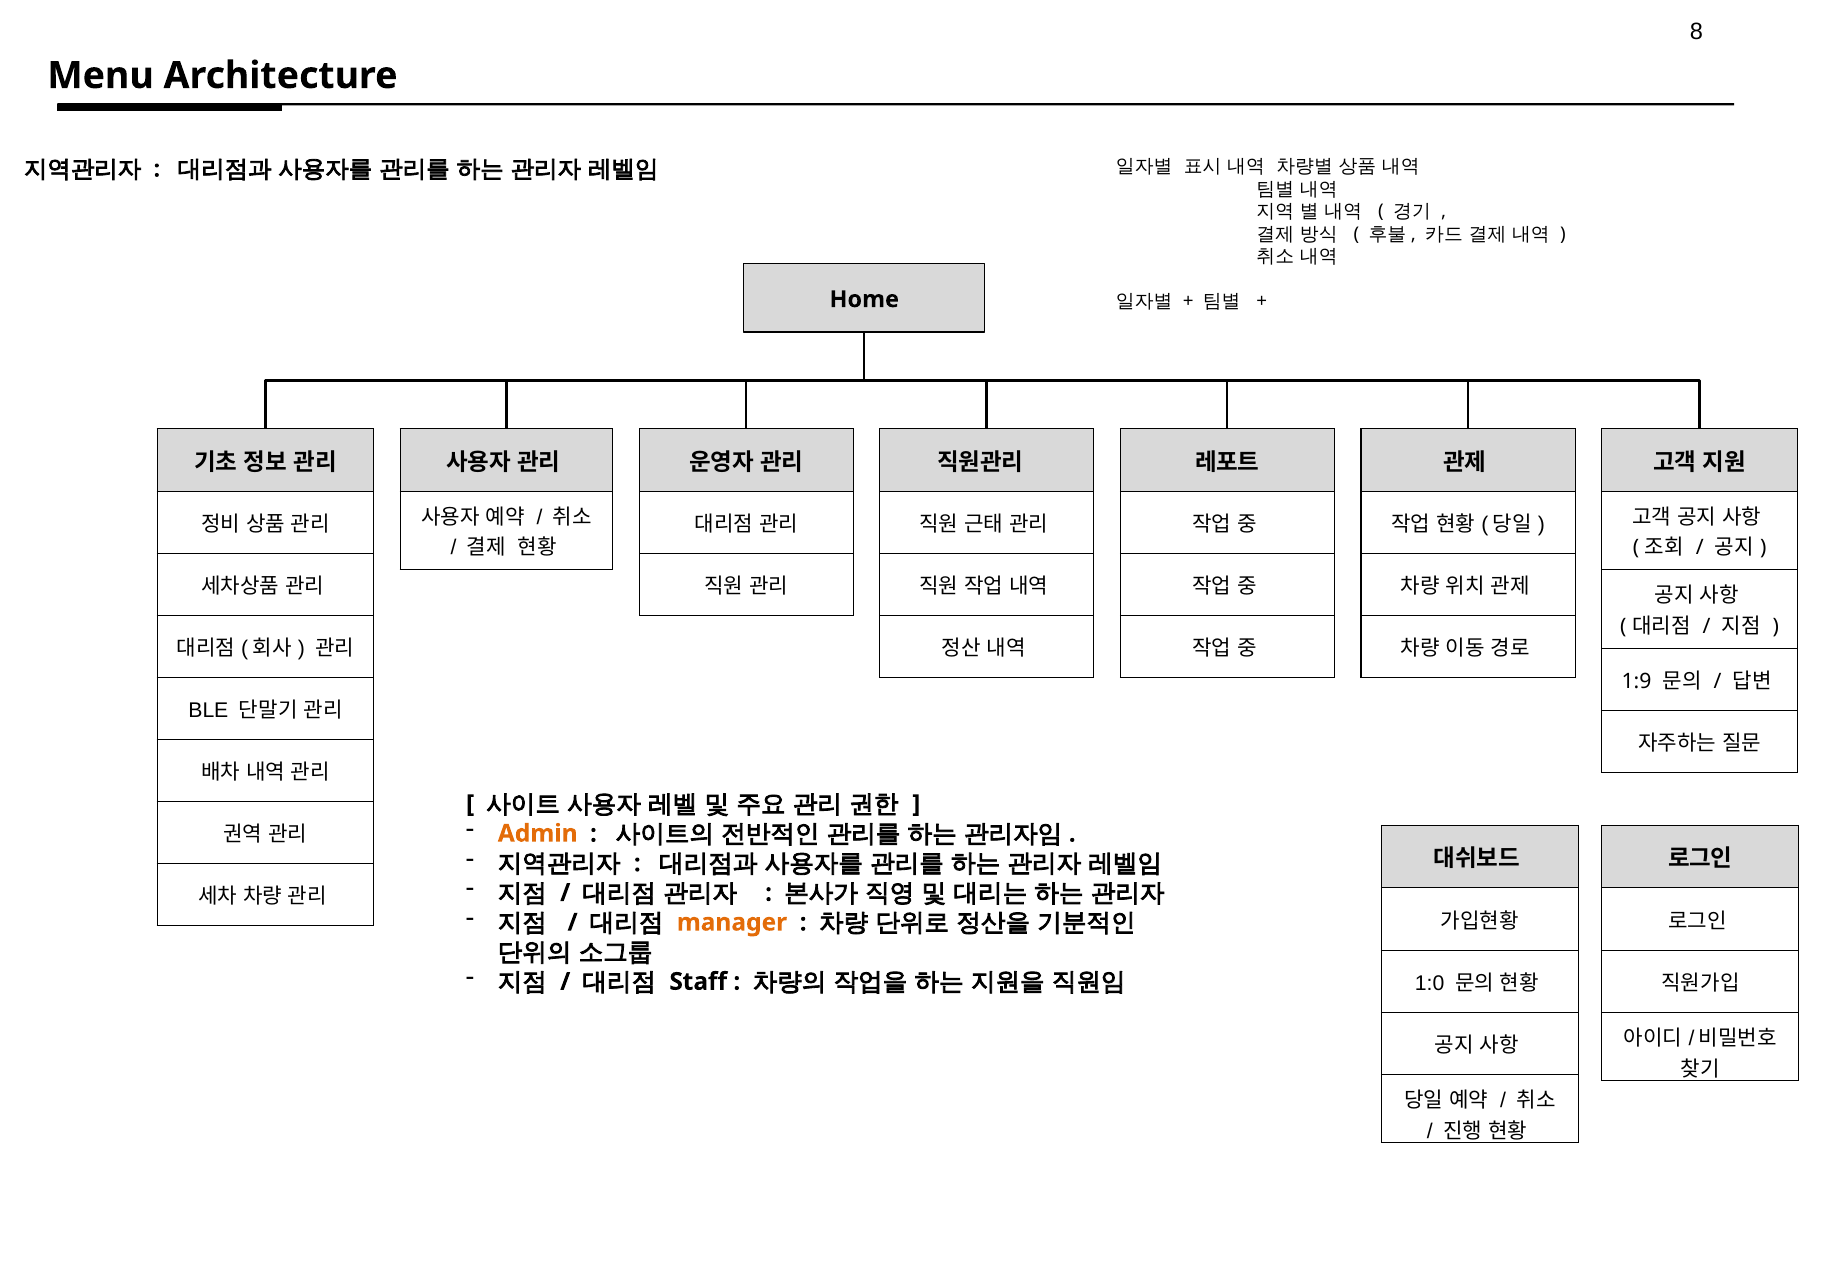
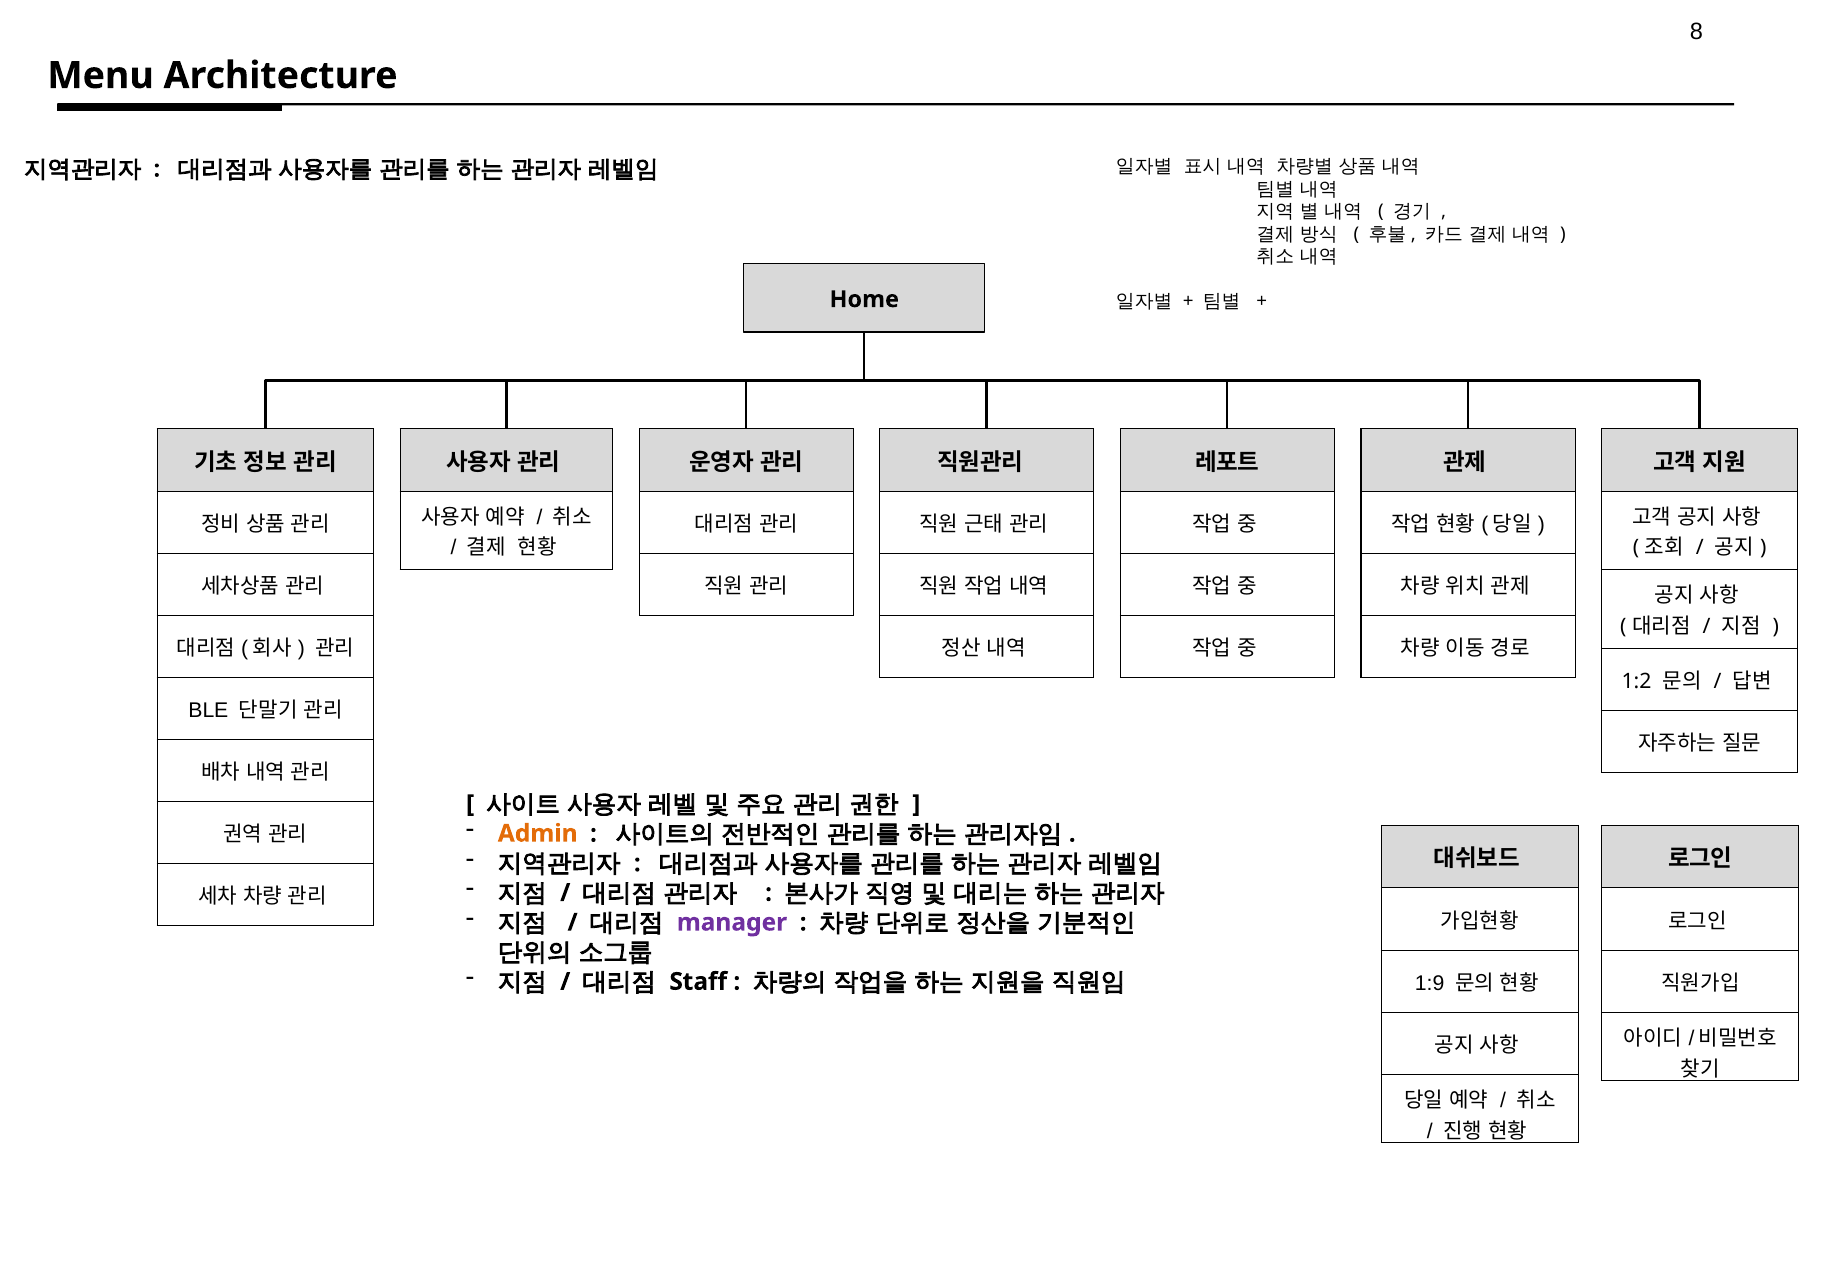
1:9: 1:9 -> 1:2 (1637, 681)
manager colour: orange -> purple (732, 922)
1:0: 1:0 -> 1:9 (1430, 983)
